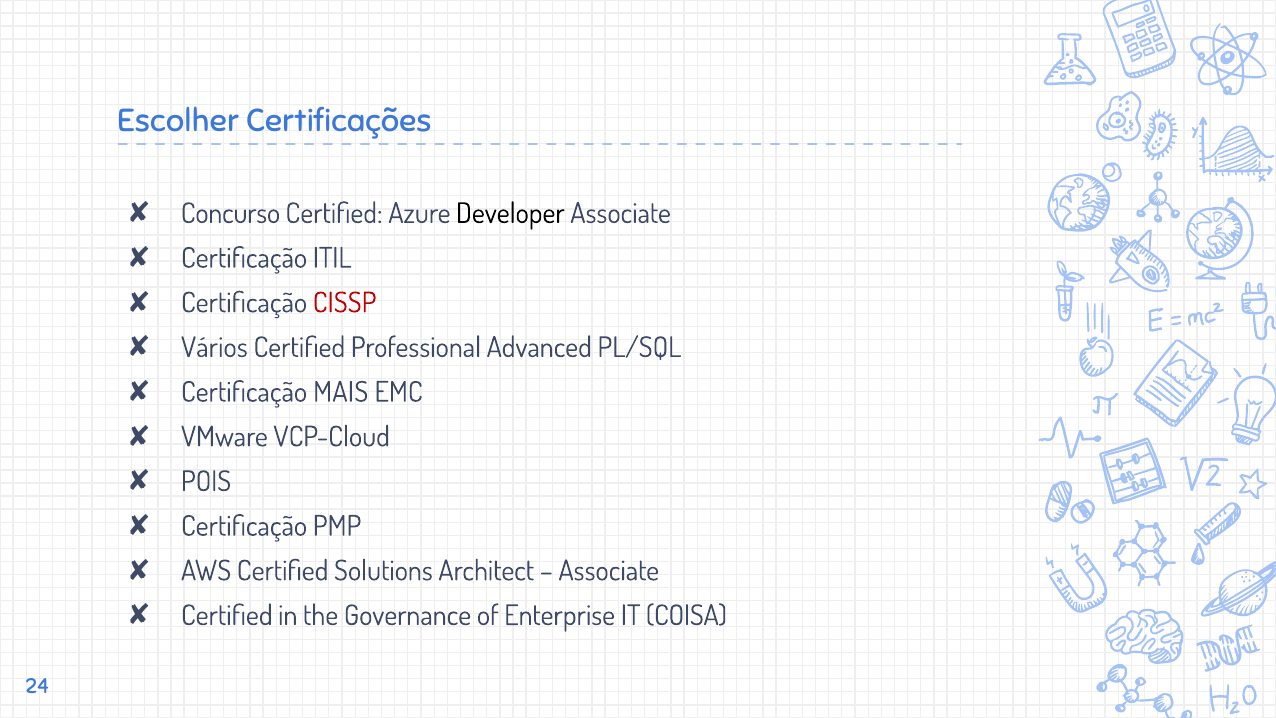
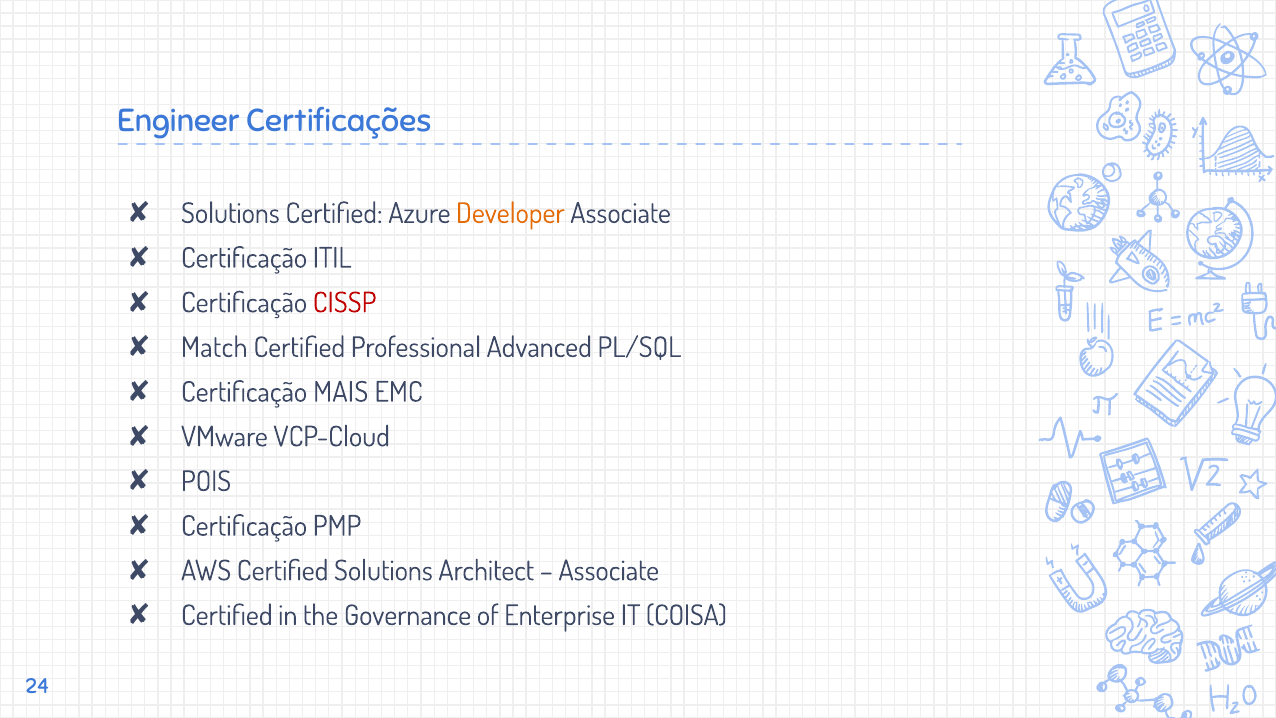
Escolher: Escolher -> Engineer (178, 121)
Concurso: Concurso -> Solutions (230, 214)
Developer colour: black -> orange (510, 214)
Vários: Vários -> Match (214, 348)
